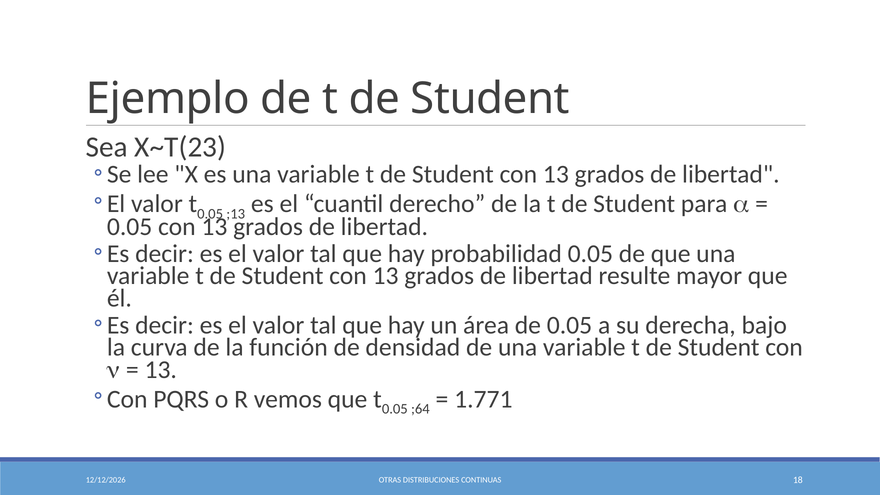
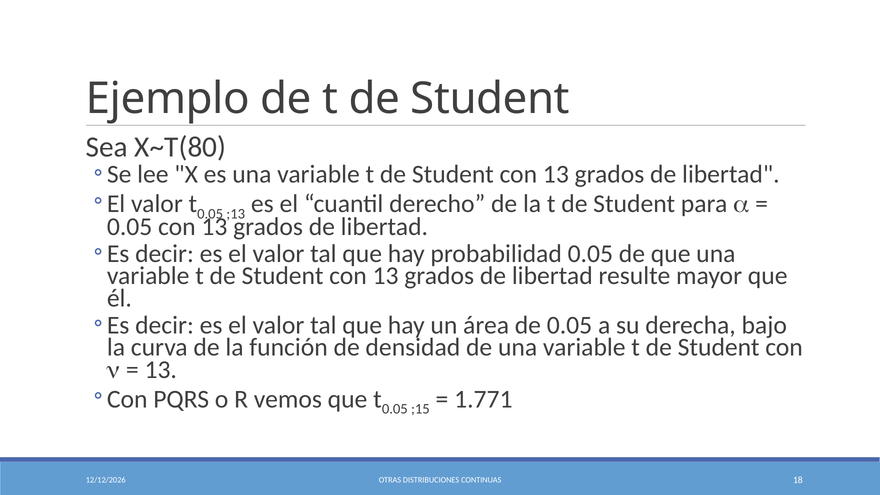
X~T(23: X~T(23 -> X~T(80 (180, 147)
;64: ;64 -> ;15 (420, 409)
